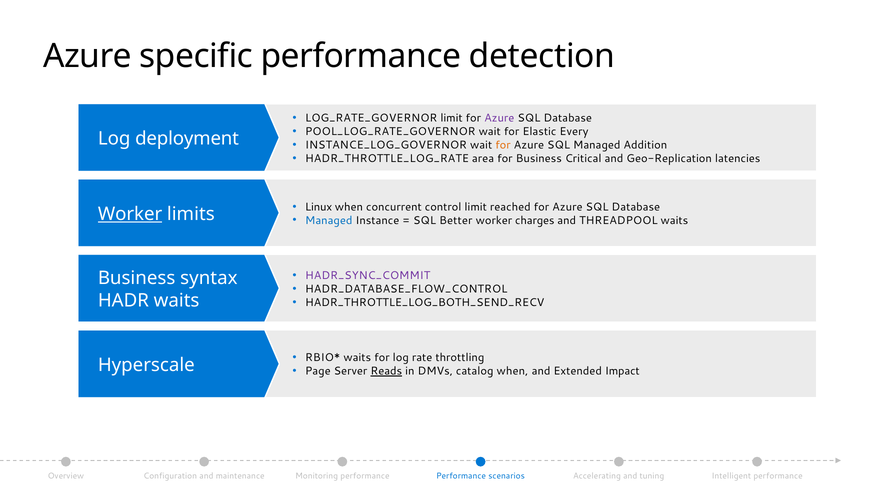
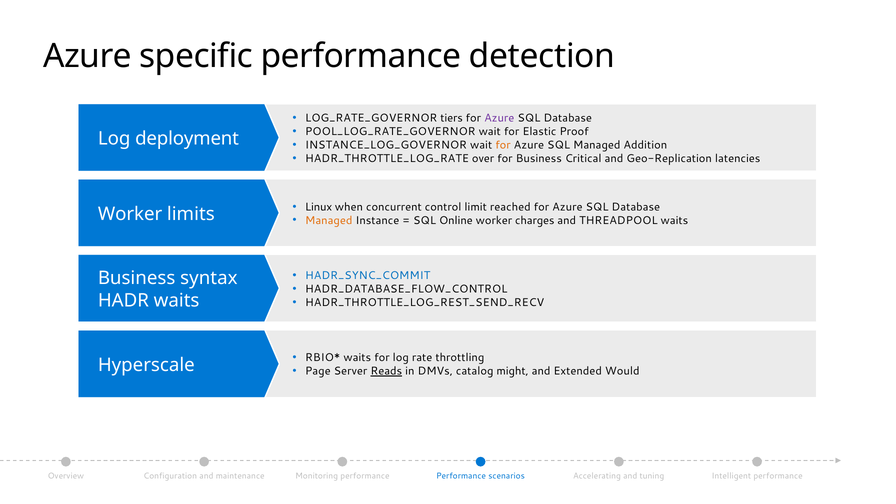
LOG_RATE_GOVERNOR limit: limit -> tiers (452, 118)
Every: Every -> Proof (574, 132)
area: area -> over (483, 158)
Worker underline: present -> none (130, 214)
Managed colour: blue -> orange (329, 220)
Better: Better -> Online (456, 220)
HADR_SYNC_COMMIT colour: purple -> blue (368, 276)
HADR_THROTTLE_LOG_BOTH_SEND_RECV: HADR_THROTTLE_LOG_BOTH_SEND_RECV -> HADR_THROTTLE_LOG_REST_SEND_RECV (425, 303)
catalog when: when -> might (513, 371)
Impact: Impact -> Would (622, 371)
